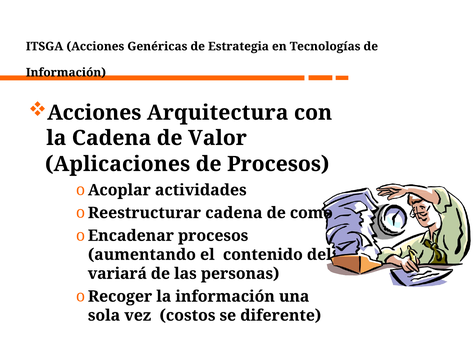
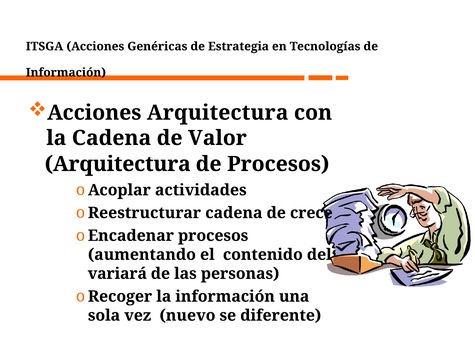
Aplicaciones: Aplicaciones -> Arquitectura (118, 164)
como: como -> crece (311, 213)
costos: costos -> nuevo (187, 316)
